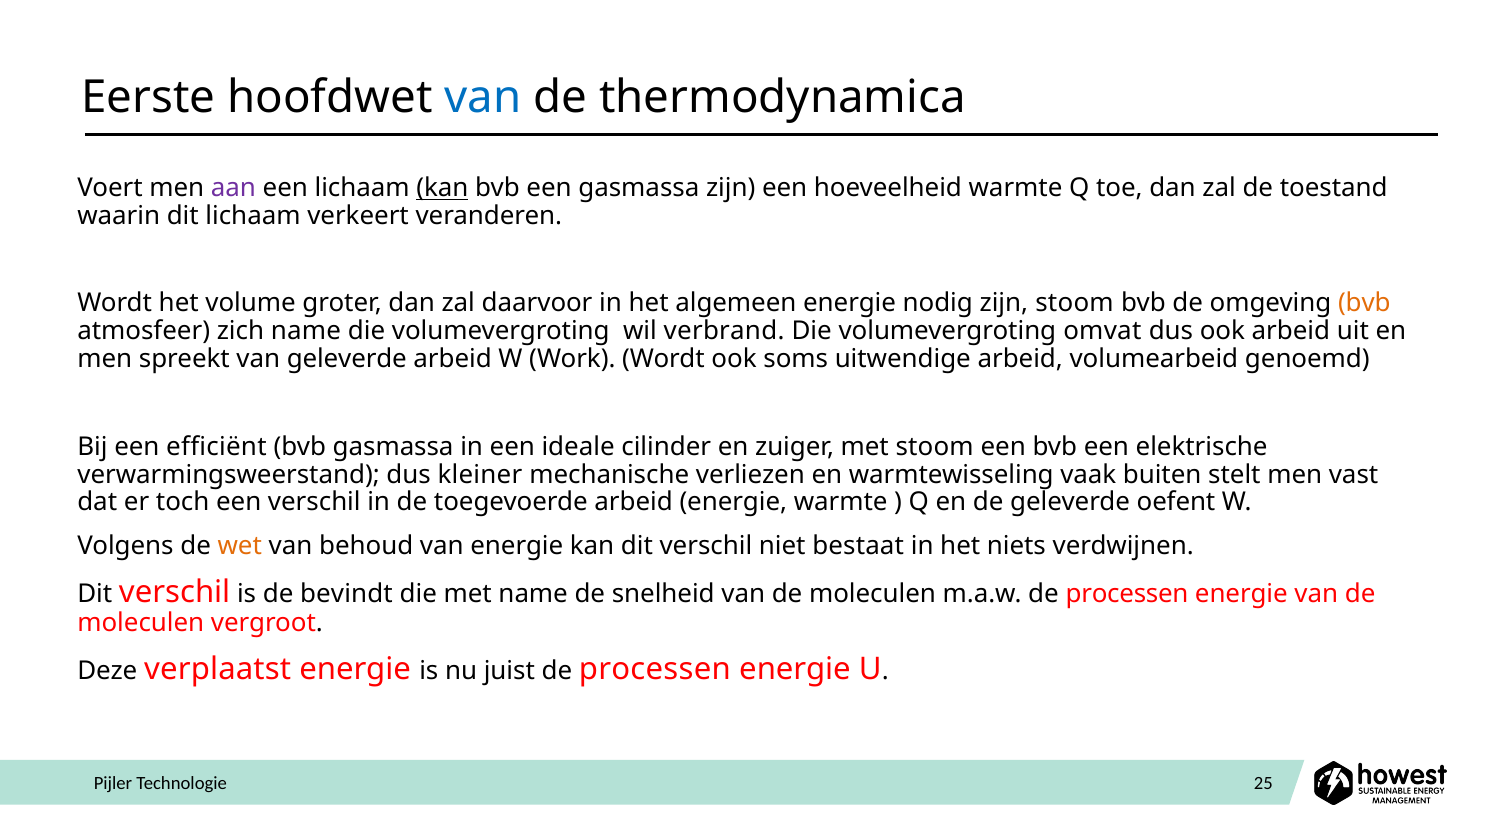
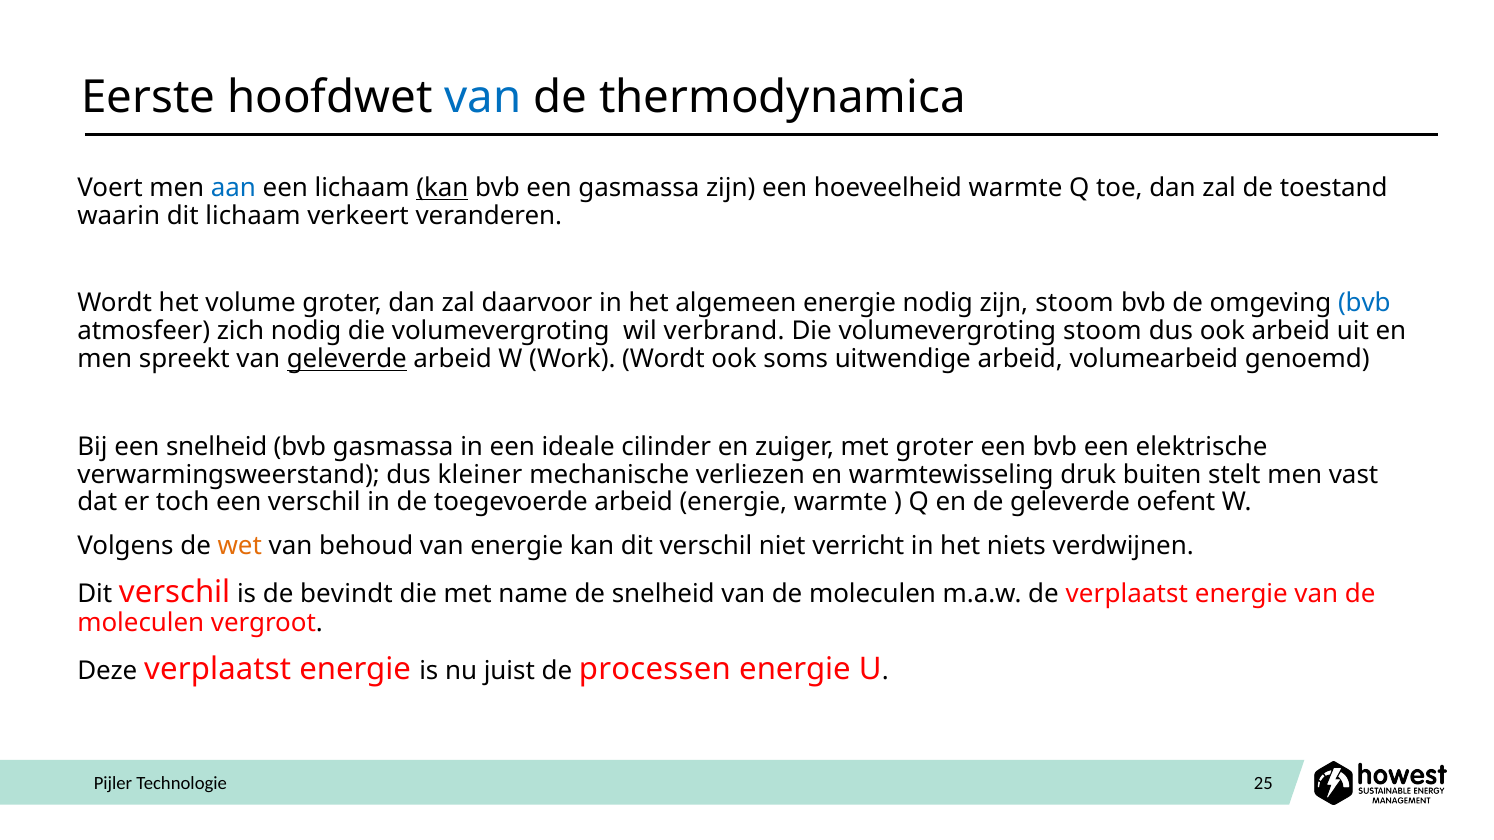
aan colour: purple -> blue (233, 188)
bvb colour: orange -> blue (1364, 304)
zich name: name -> nodig (306, 332)
volumevergroting omvat: omvat -> stoom (1102, 332)
geleverde underline: none -> present (347, 360)
een efficiënt: efficiënt -> snelheid (217, 447)
met stoom: stoom -> groter (935, 447)
vaak: vaak -> druk (1088, 475)
bestaat: bestaat -> verricht (858, 546)
m.a.w de processen: processen -> verplaatst (1127, 594)
